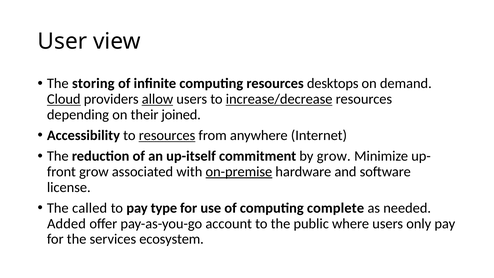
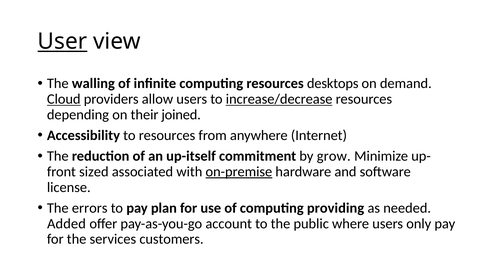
User underline: none -> present (62, 41)
storing: storing -> walling (93, 84)
allow underline: present -> none (157, 99)
resources underline: present -> none (167, 135)
grow: grow -> sized (94, 172)
called: called -> errors (90, 208)
type: type -> plan (164, 208)
complete: complete -> providing (336, 208)
ecosystem: ecosystem -> customers (172, 239)
